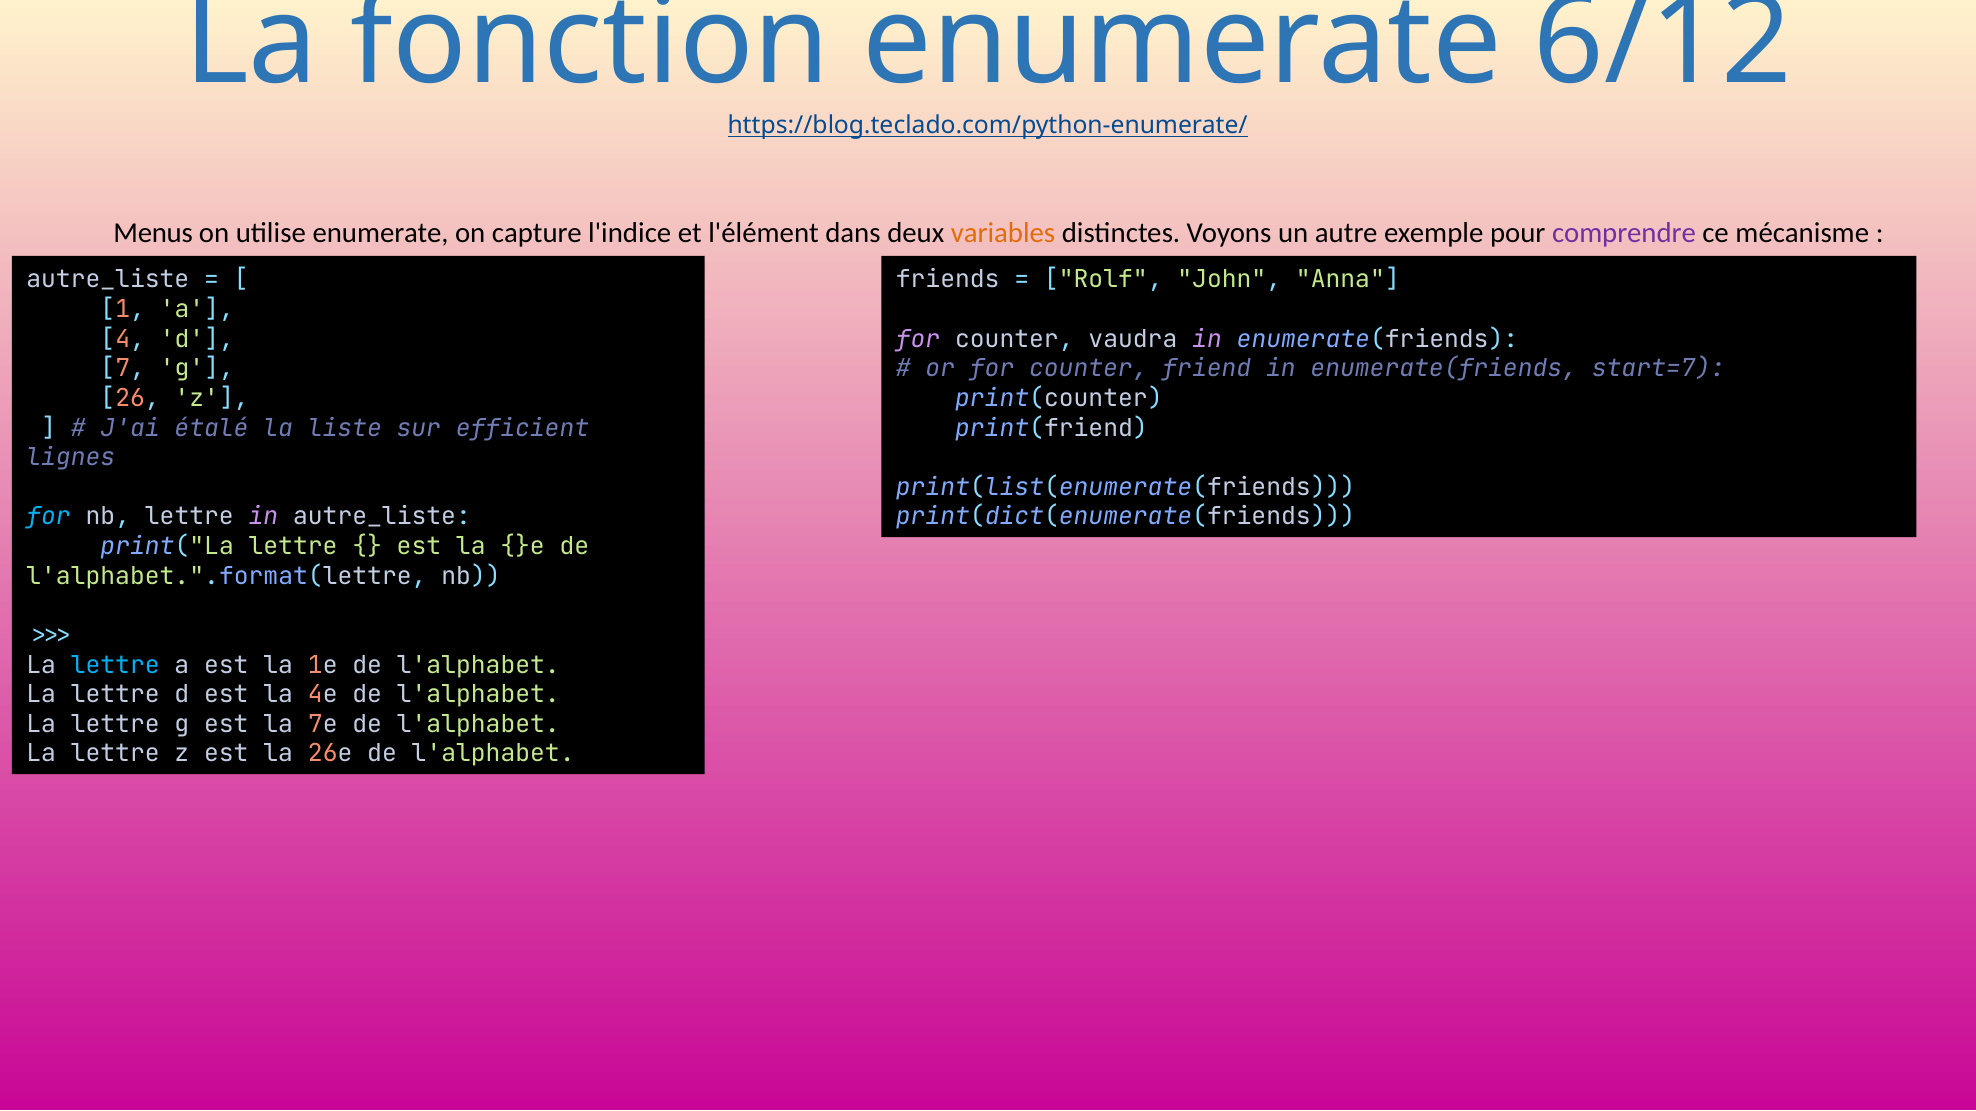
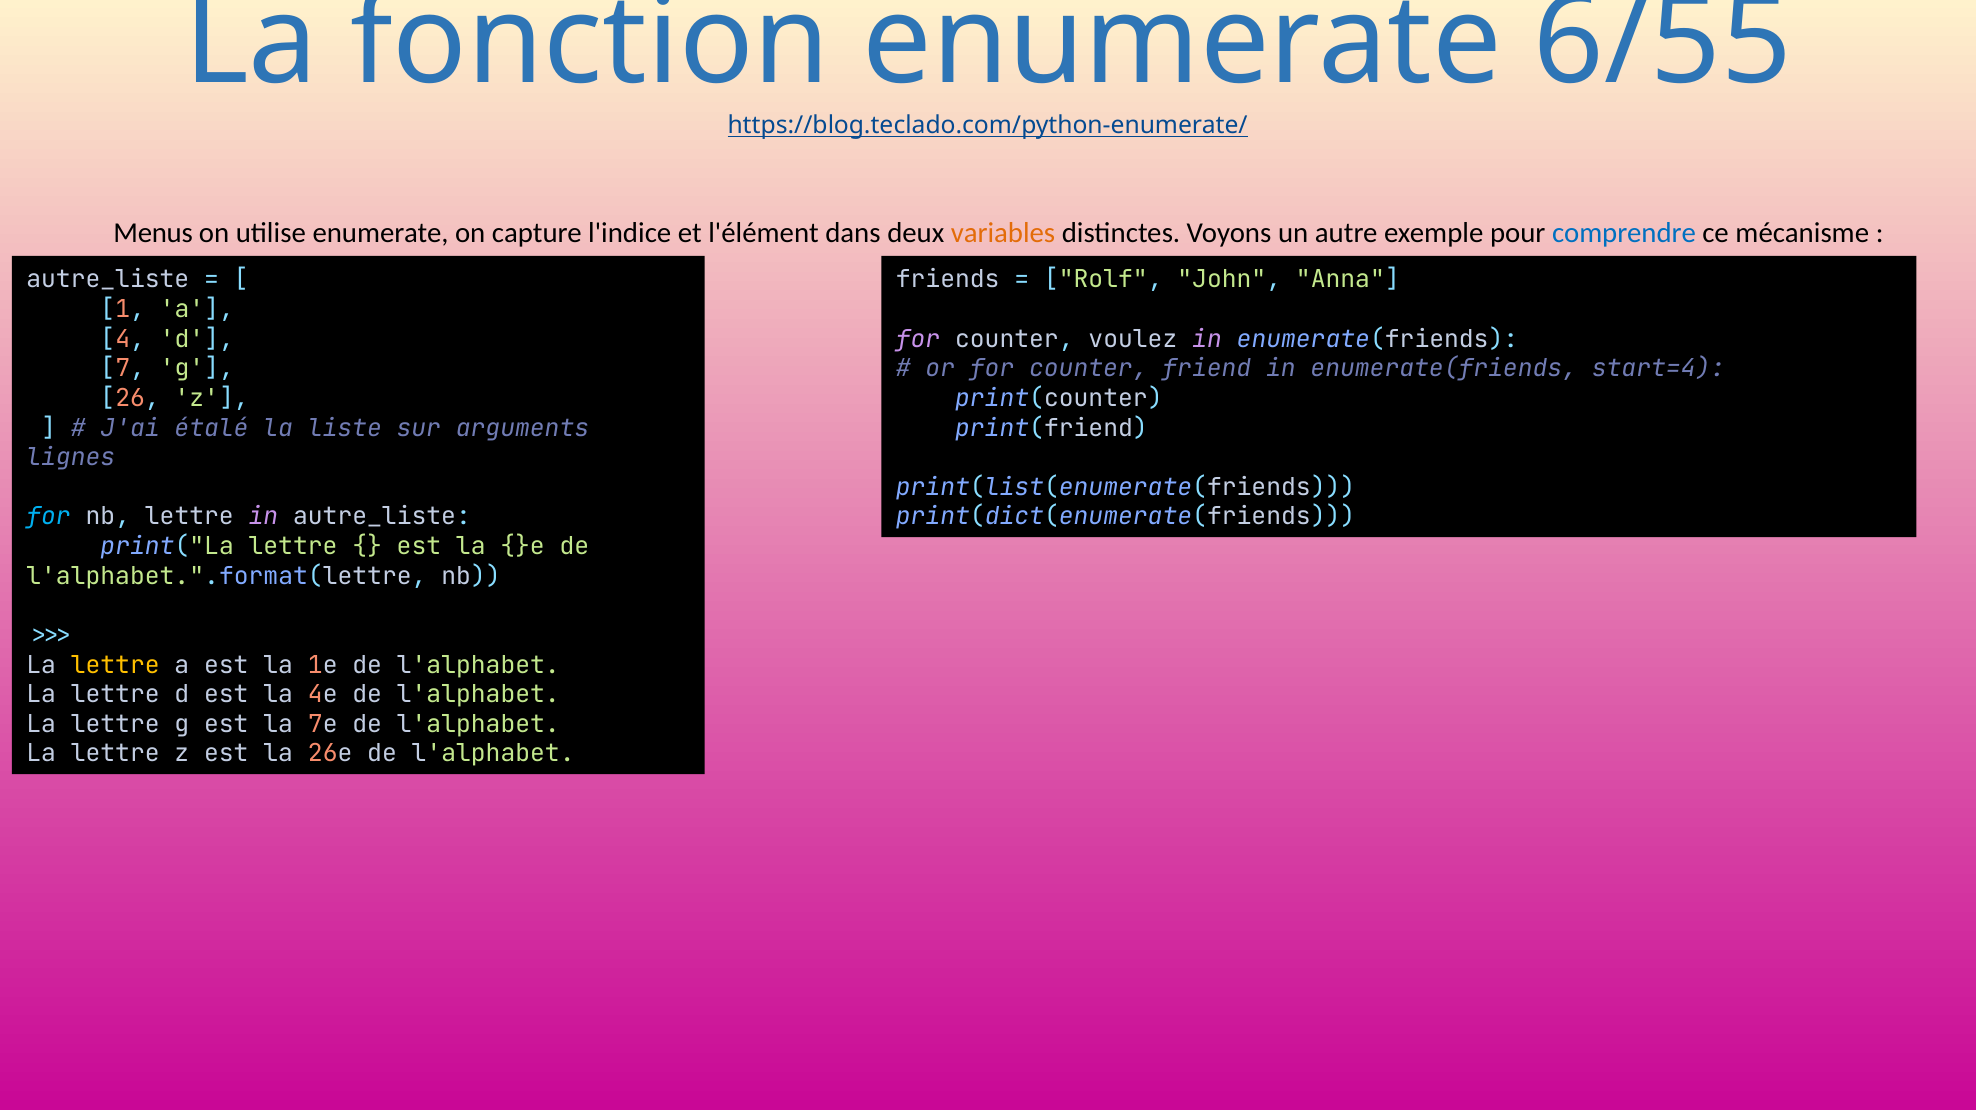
6/12: 6/12 -> 6/55 (1663, 42)
comprendre colour: purple -> blue (1624, 233)
vaudra: vaudra -> voulez (1133, 339)
start=7: start=7 -> start=4 (1658, 369)
efficient: efficient -> arguments (522, 428)
lettre colour: light blue -> yellow (115, 665)
